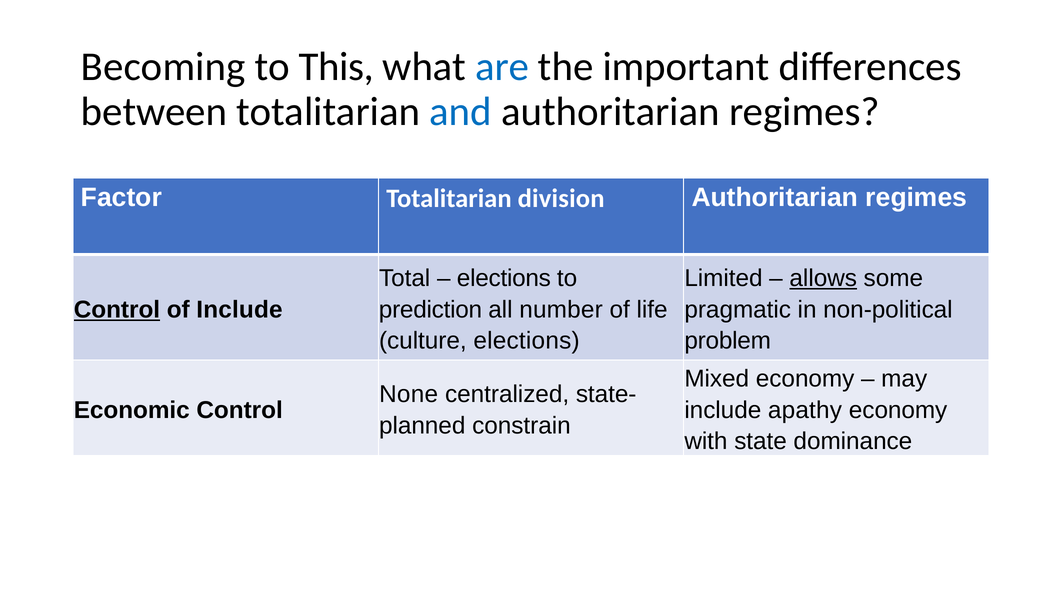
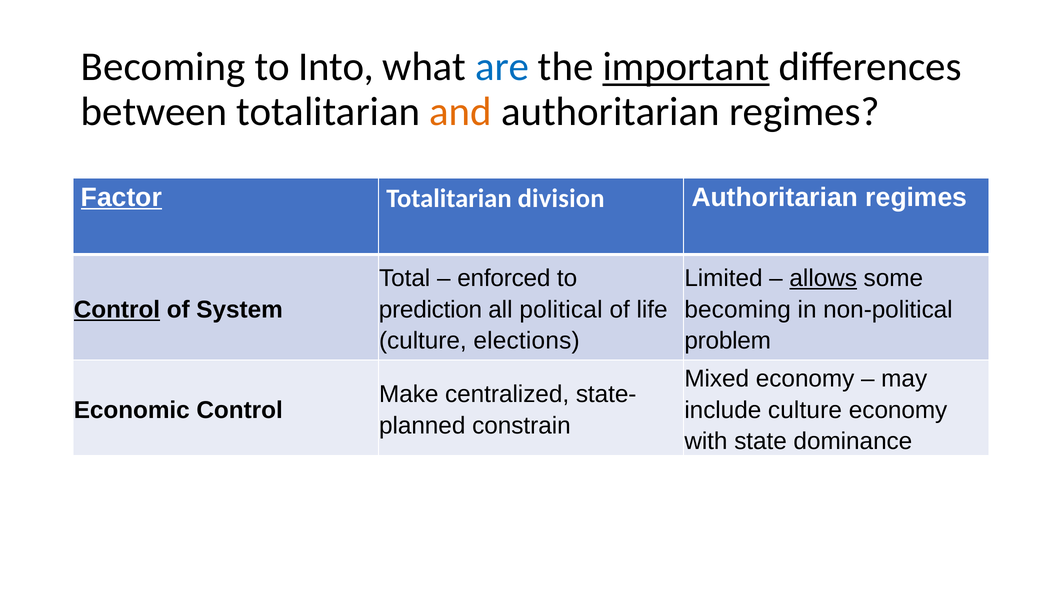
This: This -> Into (336, 67)
important underline: none -> present (686, 67)
and colour: blue -> orange (461, 112)
Factor underline: none -> present (121, 197)
elections: elections -> enforced (504, 279)
of Include: Include -> System (240, 310)
number: number -> political (561, 310)
pragmatic: pragmatic -> becoming (738, 310)
None: None -> Make (409, 395)
include apathy: apathy -> culture (805, 410)
